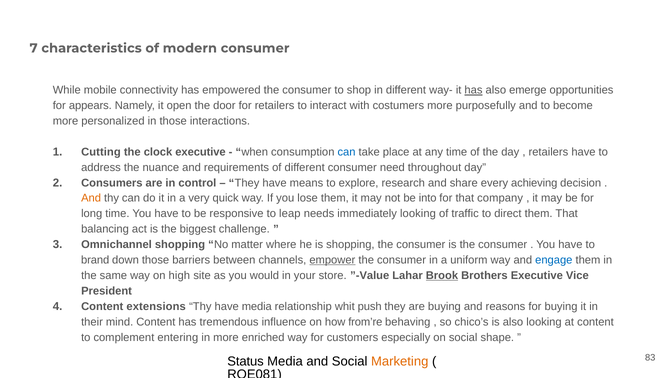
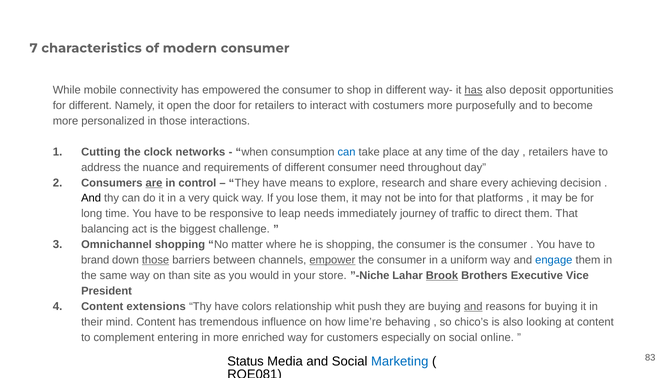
emerge: emerge -> deposit (528, 90)
for appears: appears -> different (90, 105)
clock executive: executive -> networks (200, 152)
are underline: none -> present (154, 183)
And colour: orange -> black (91, 198)
company: company -> platforms (500, 198)
immediately looking: looking -> journey (418, 213)
those underline: none -> present (156, 260)
high: high -> than (179, 275)
”-Value: ”-Value -> ”-Niche (370, 275)
have media: media -> colors (257, 306)
and underline: none -> present (473, 306)
from’re: from’re -> lime’re (365, 321)
shape: shape -> online (497, 337)
Marketing colour: orange -> blue (400, 361)
